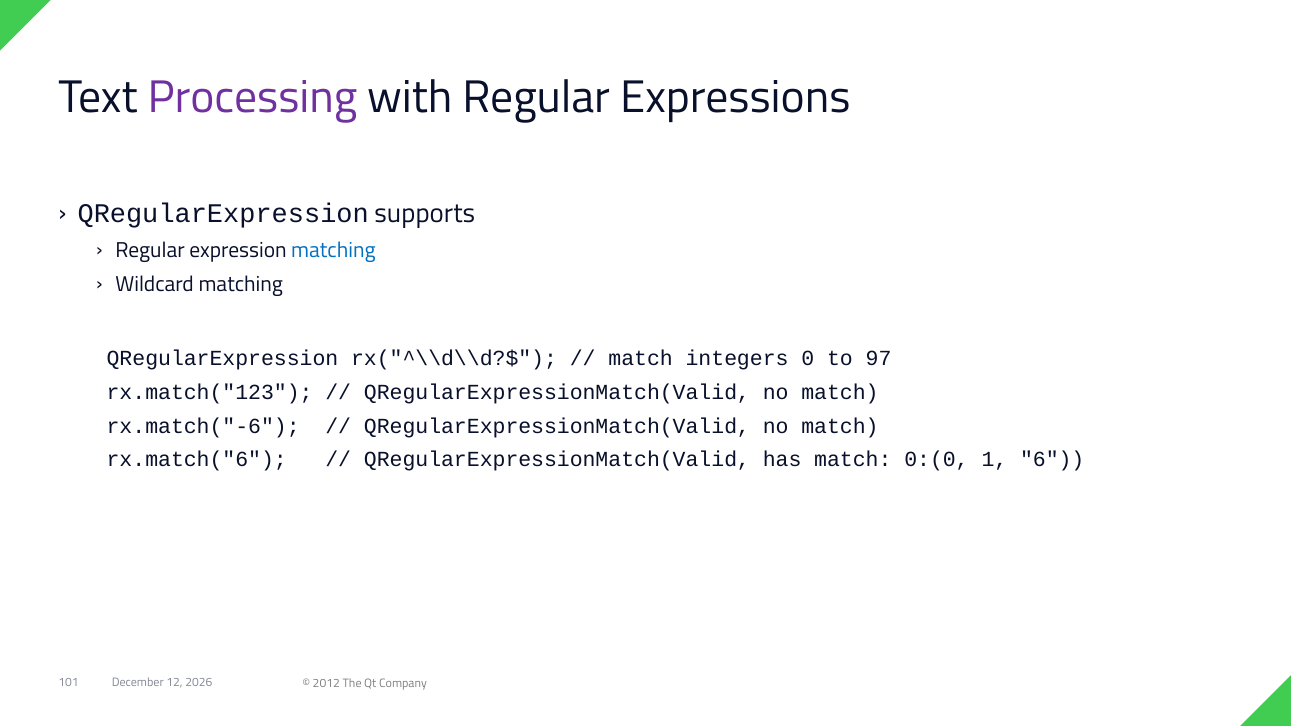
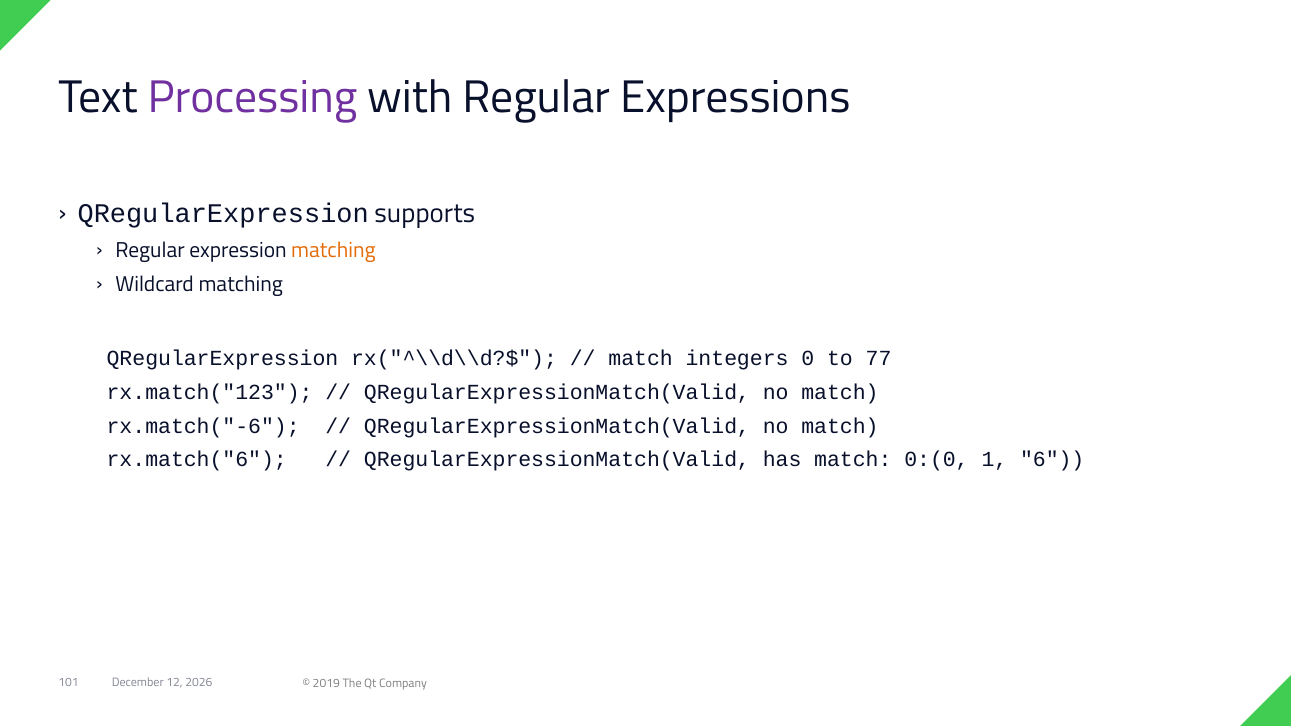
matching colour: blue -> orange (333, 250)
97: 97 -> 77 (879, 358)
2012: 2012 -> 2019 (326, 684)
